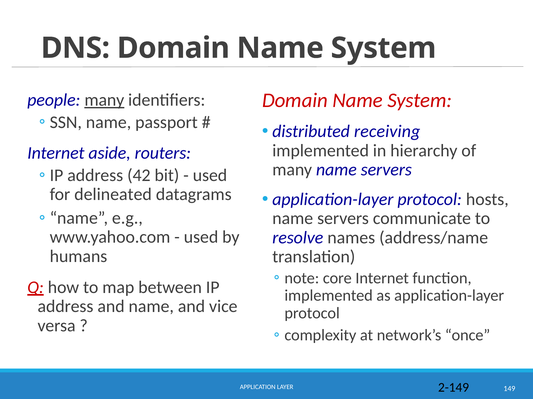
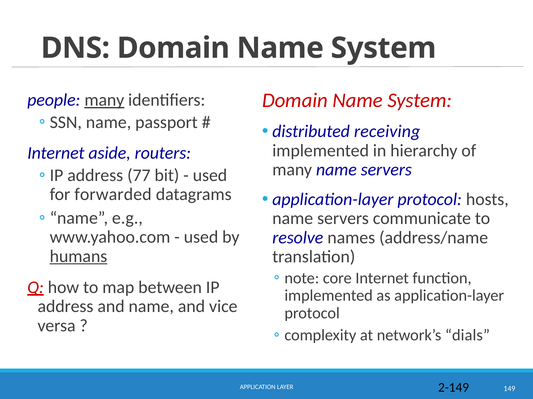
42: 42 -> 77 (139, 176)
delineated: delineated -> forwarded (113, 195)
humans underline: none -> present (78, 257)
once: once -> dials (467, 336)
